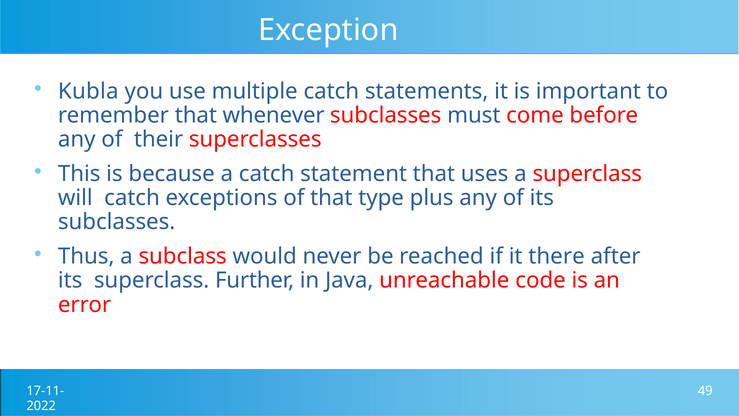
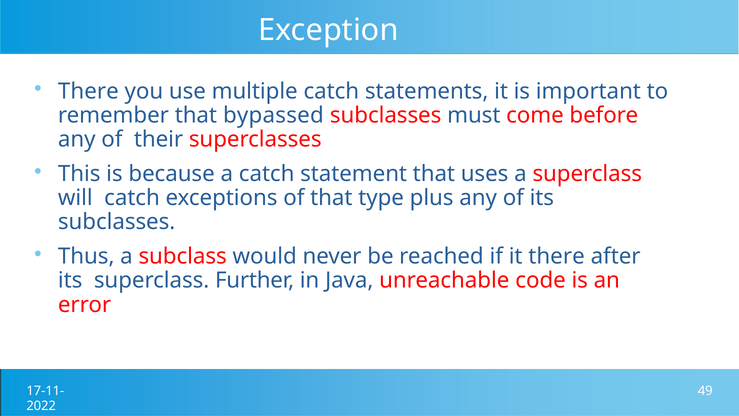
Kubla: Kubla -> There (88, 91)
whenever: whenever -> bypassed (273, 115)
